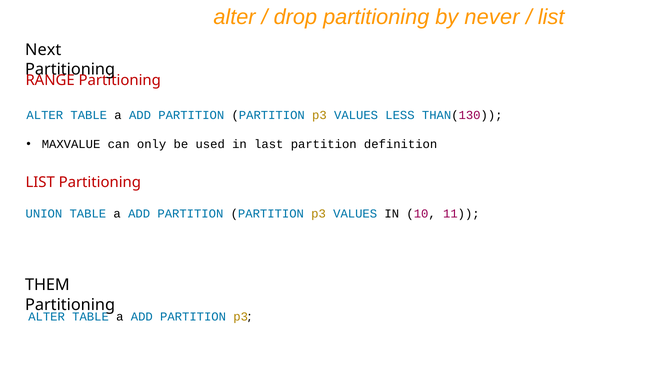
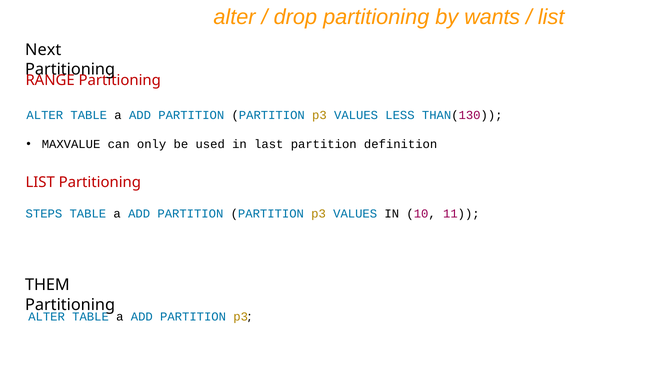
never: never -> wants (492, 17)
UNION: UNION -> STEPS (44, 214)
